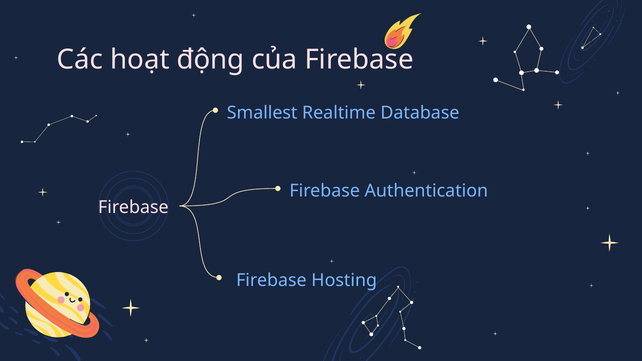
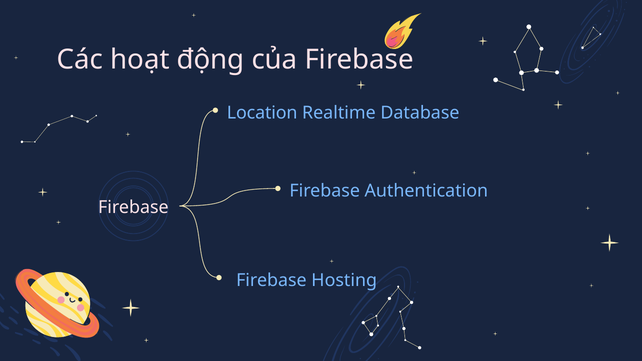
Smallest: Smallest -> Location (262, 113)
